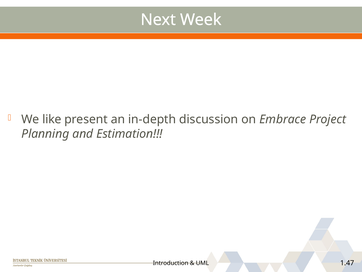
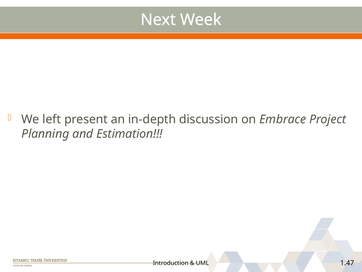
like: like -> left (52, 119)
